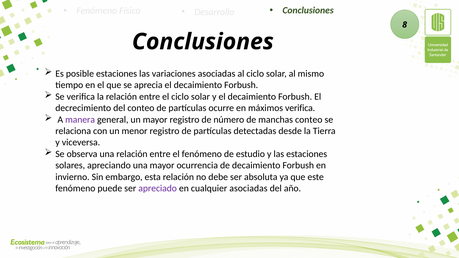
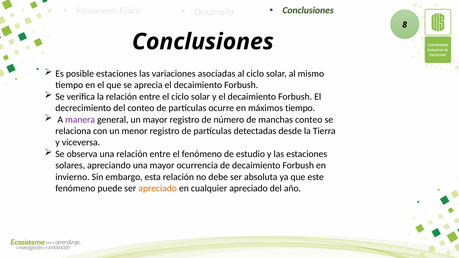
máximos verifica: verifica -> tiempo (300, 108)
apreciado colour: purple -> orange (158, 188)
cualquier asociadas: asociadas -> apreciado (249, 188)
